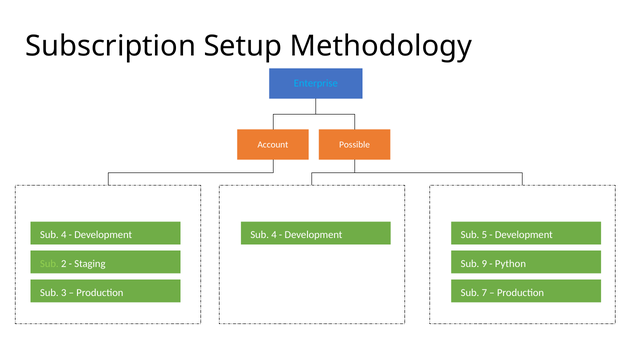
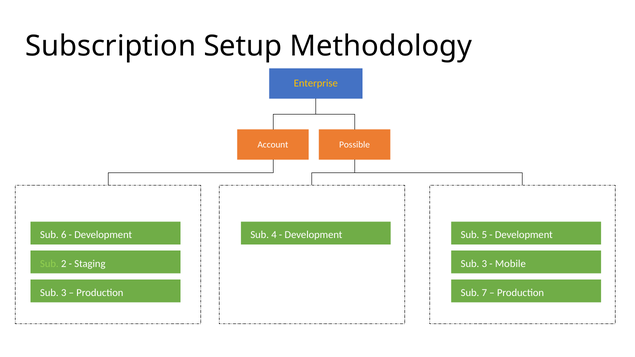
Enterprise colour: light blue -> yellow (316, 83)
4: 4 -> 6 (64, 235)
9: 9 -> 3 (484, 264)
Python: Python -> Mobile (510, 264)
